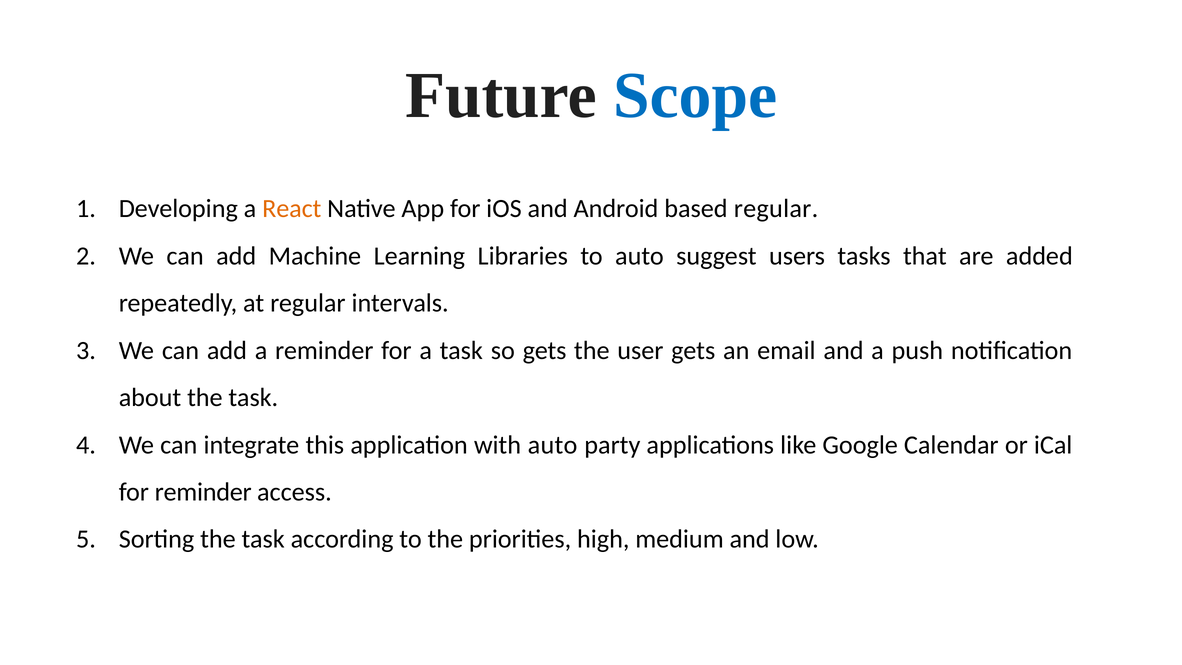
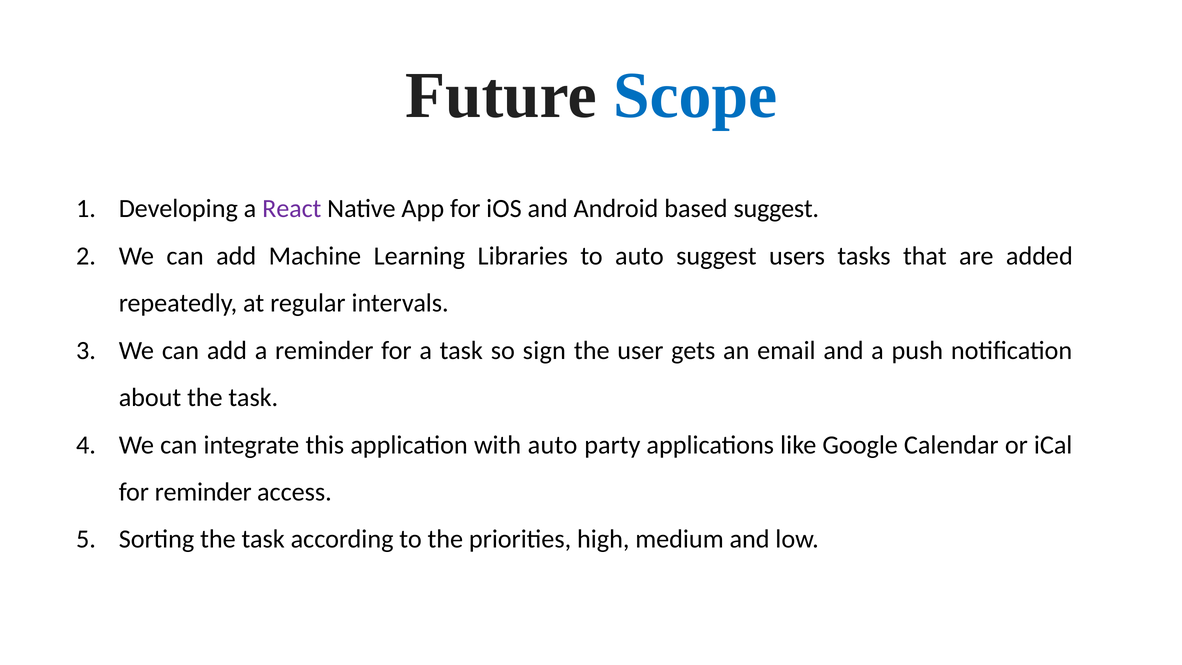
React colour: orange -> purple (292, 209)
based regular: regular -> suggest (776, 209)
so gets: gets -> sign (544, 350)
